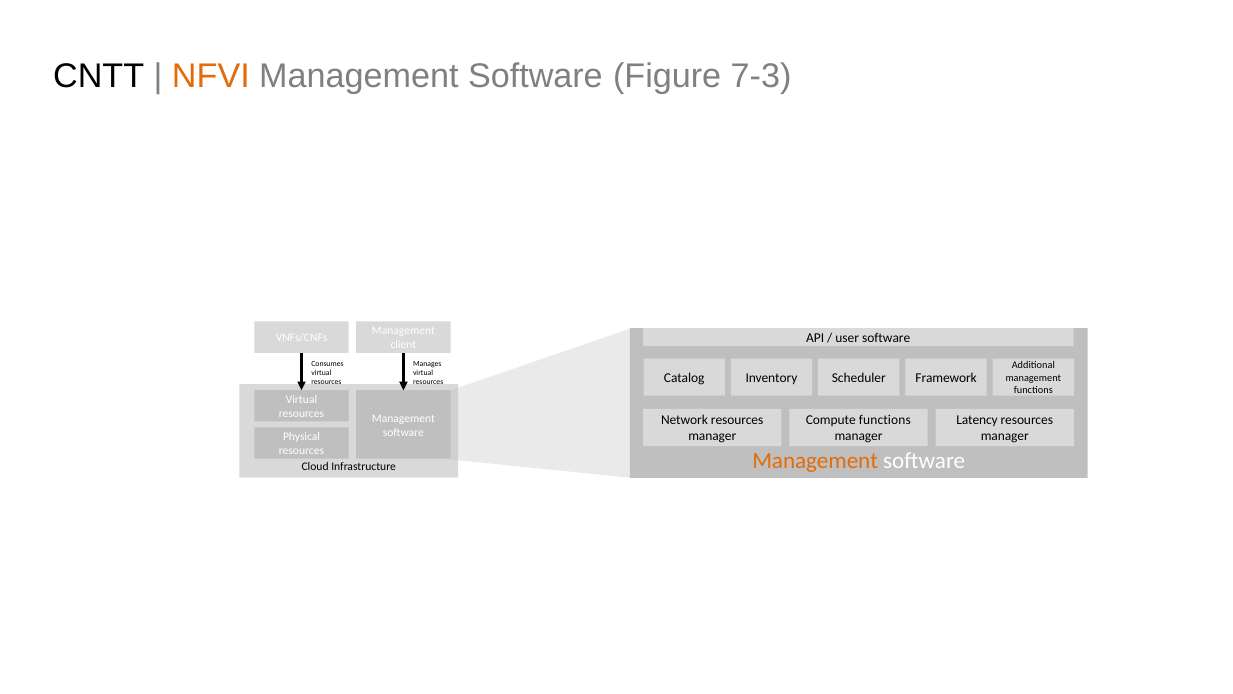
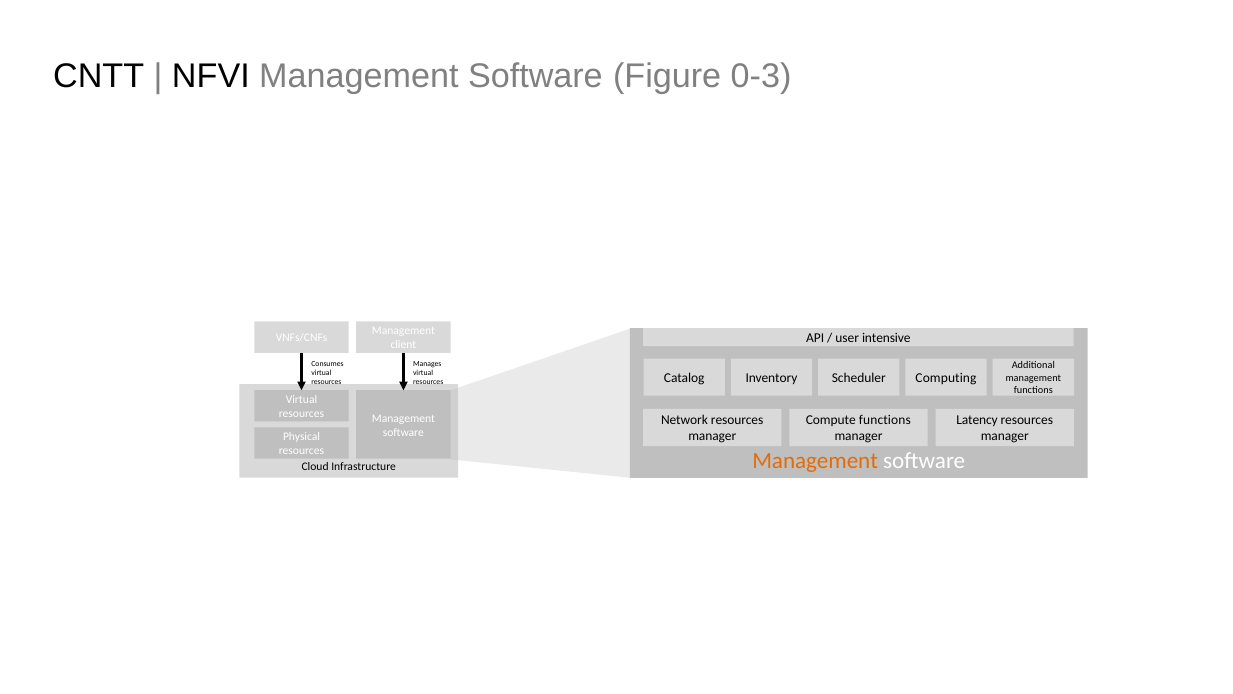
NFVI colour: orange -> black (211, 76)
7-3: 7-3 -> 0-3 (761, 76)
user software: software -> intensive (886, 338)
Framework: Framework -> Computing (946, 378)
